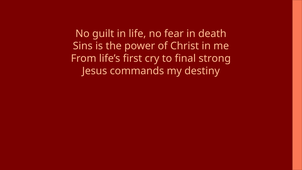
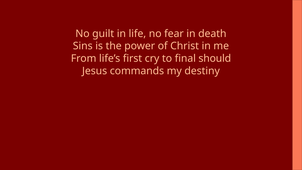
strong: strong -> should (215, 58)
